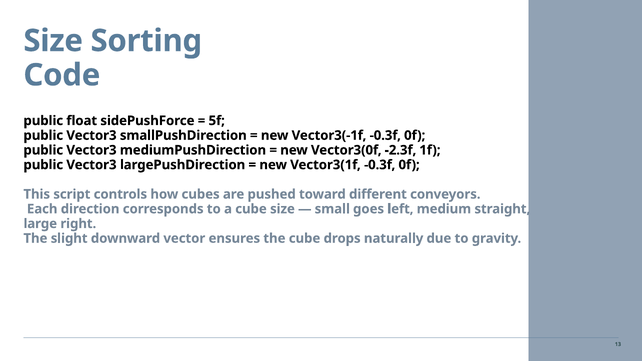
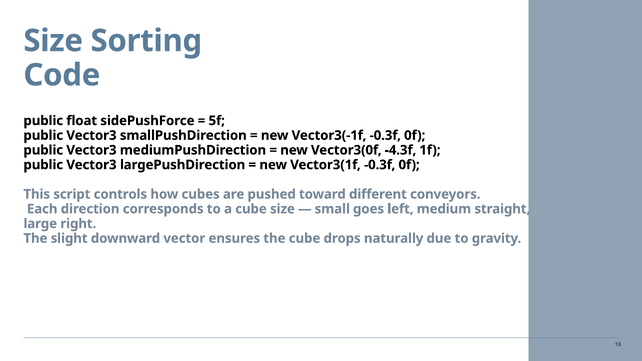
-2.3f: -2.3f -> -4.3f (400, 150)
